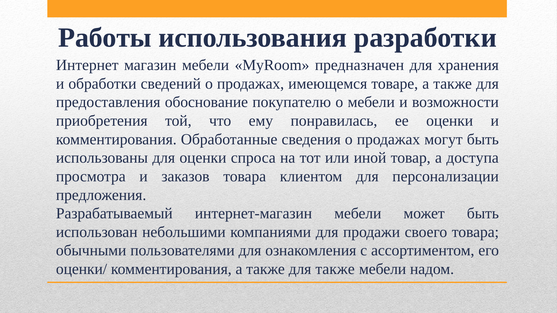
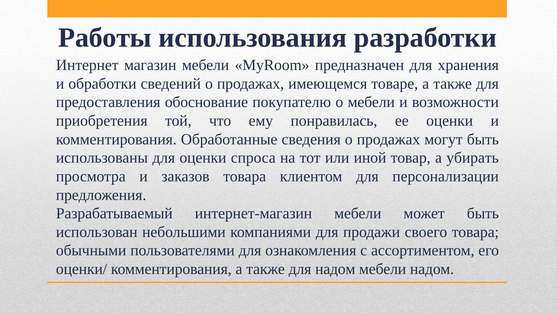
доступа: доступа -> убирать (473, 158)
для также: также -> надом (335, 269)
